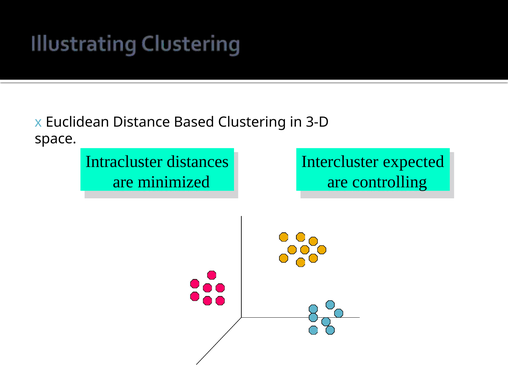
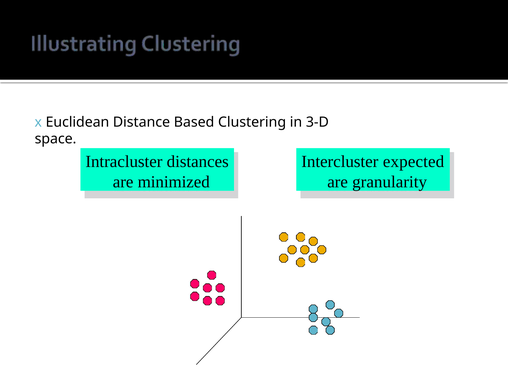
controlling: controlling -> granularity (390, 182)
